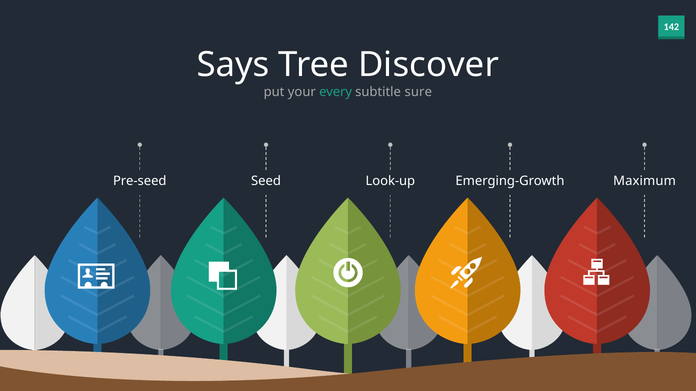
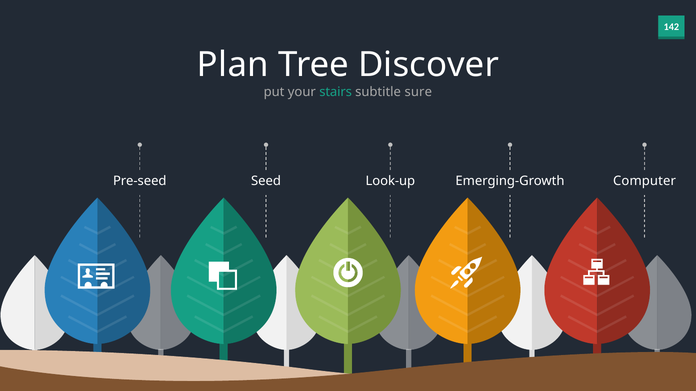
Says: Says -> Plan (233, 65)
every: every -> stairs (336, 92)
Maximum: Maximum -> Computer (645, 181)
